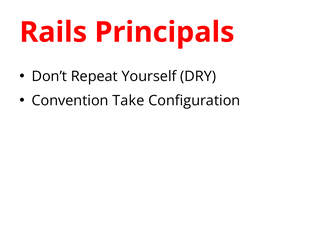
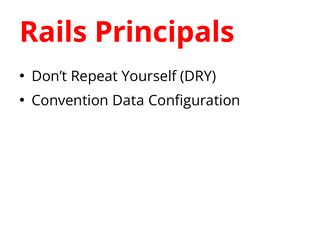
Take: Take -> Data (128, 101)
